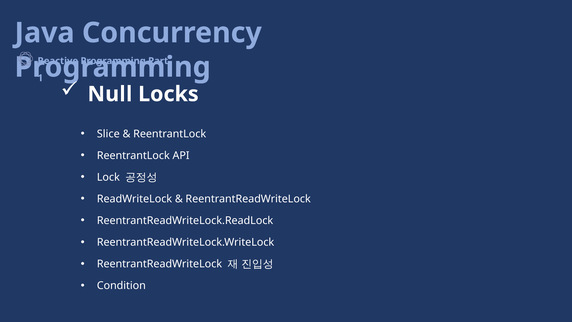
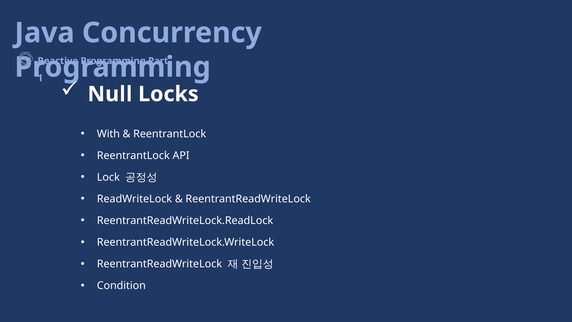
Slice: Slice -> With (108, 134)
